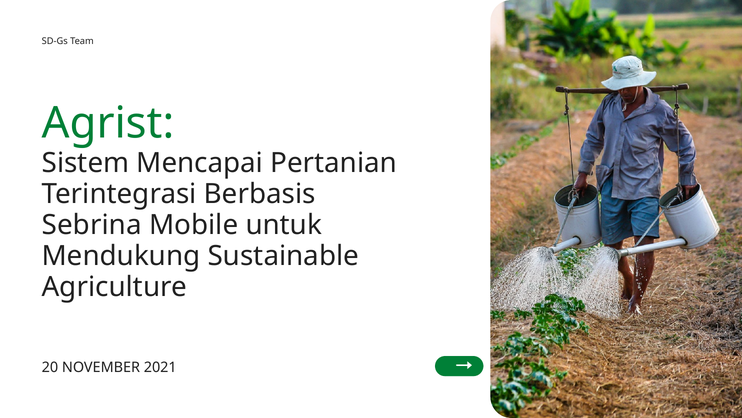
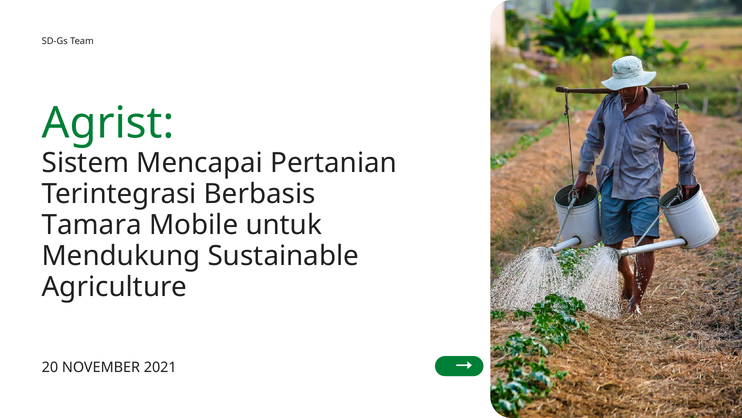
Sebrina: Sebrina -> Tamara (92, 225)
